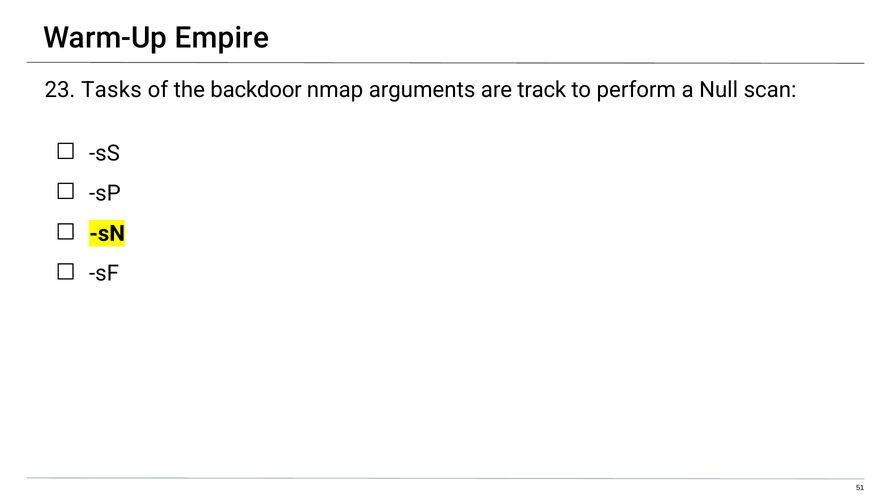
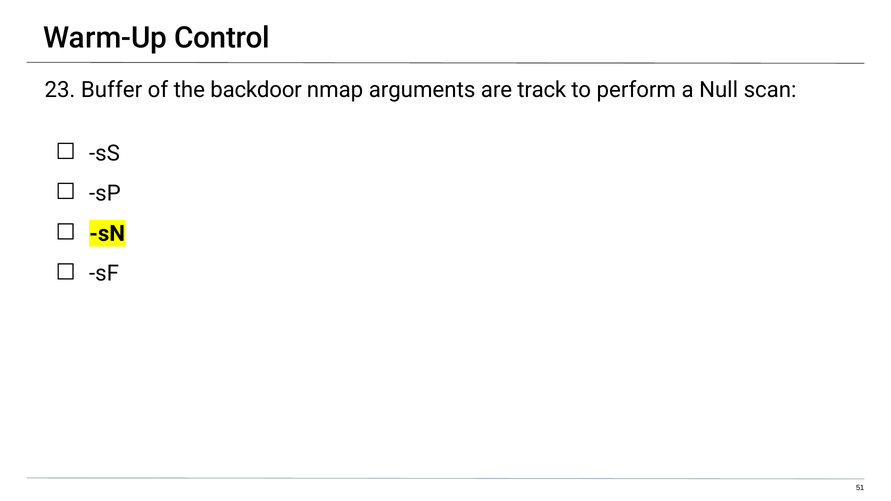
Empire: Empire -> Control (222, 38)
Tasks: Tasks -> Buffer (112, 90)
